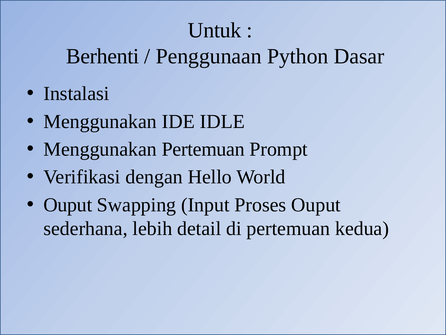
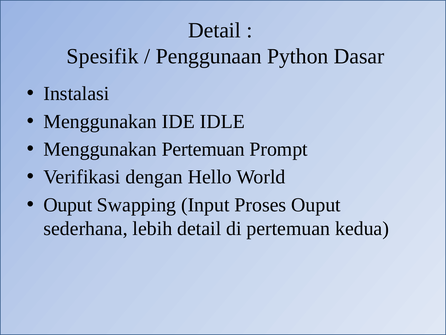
Untuk: Untuk -> Detail (215, 30)
Berhenti: Berhenti -> Spesifik (103, 56)
